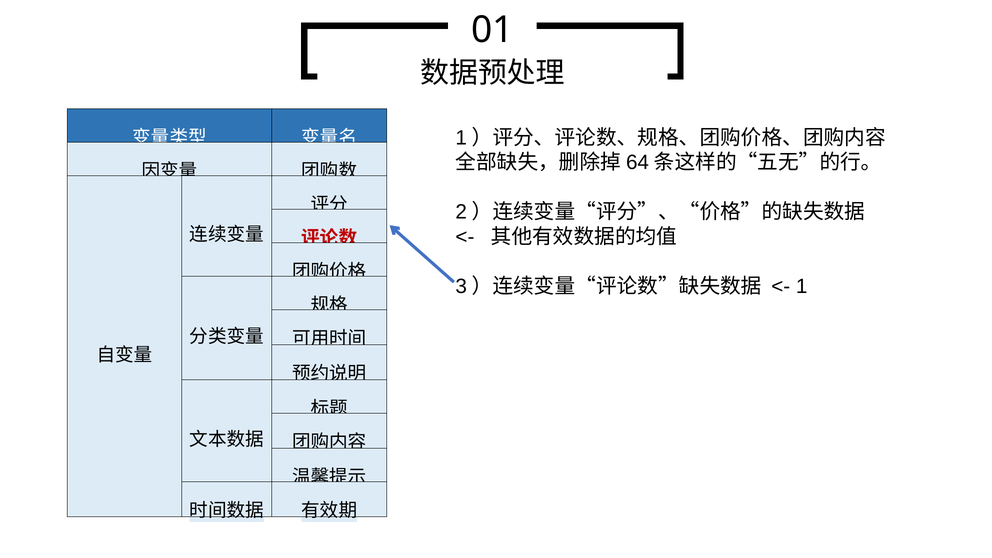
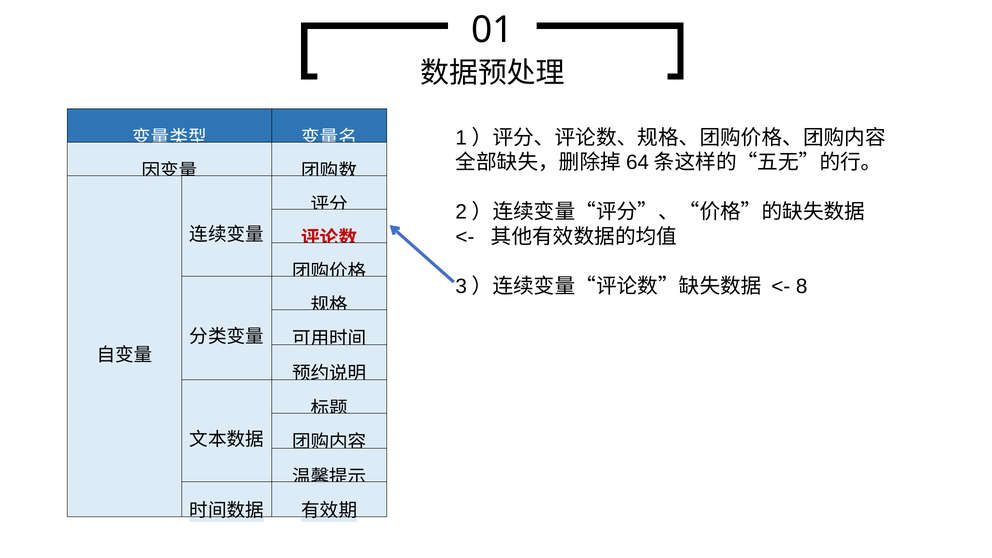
1: 1 -> 8 (802, 287)
